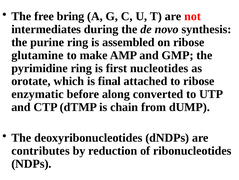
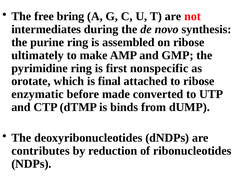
glutamine: glutamine -> ultimately (38, 55)
nucleotides: nucleotides -> nonspecific (159, 68)
along: along -> made (116, 94)
chain: chain -> binds (124, 107)
